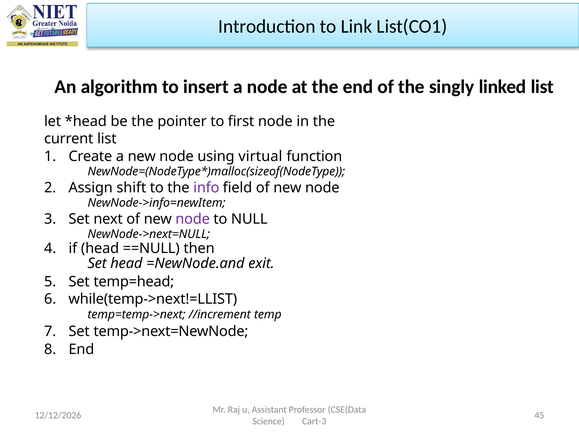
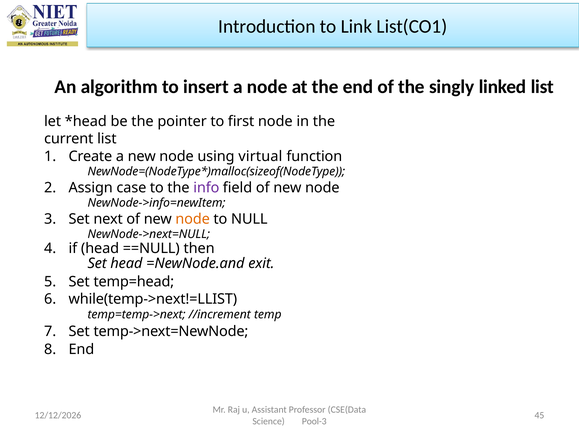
shift: shift -> case (131, 187)
node colour: purple -> orange (193, 219)
Cart-3: Cart-3 -> Pool-3 (314, 420)
